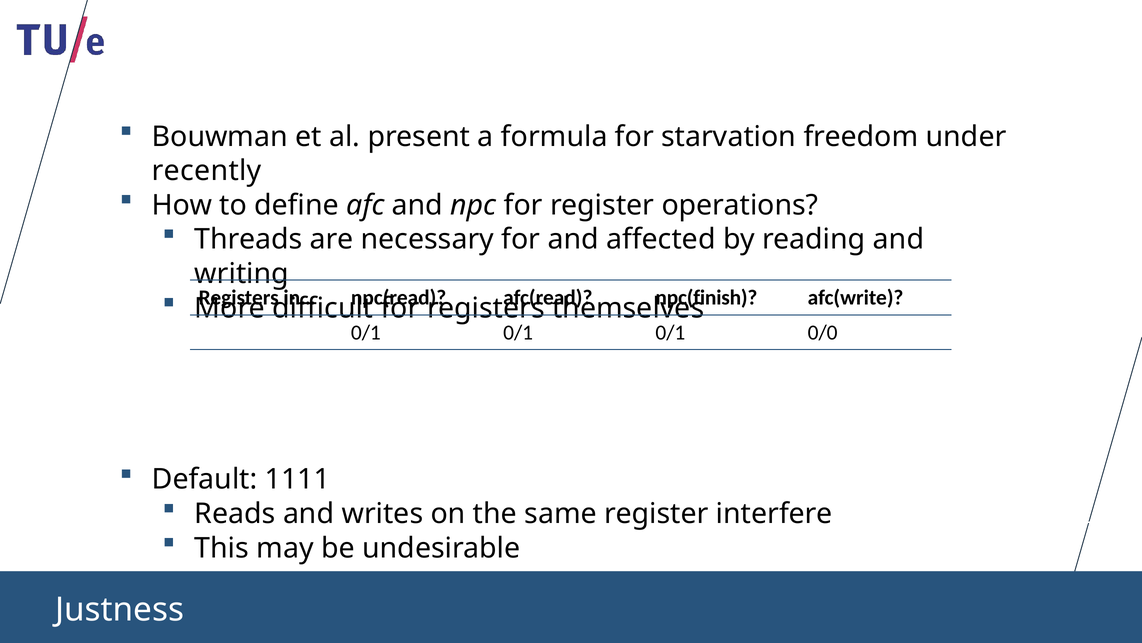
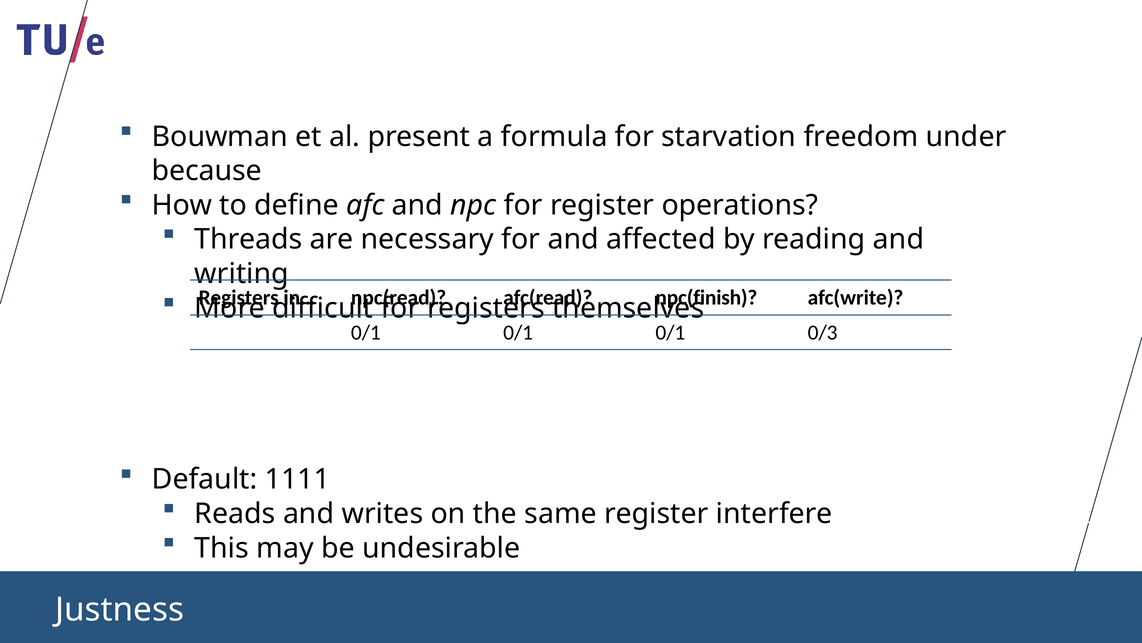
recently: recently -> because (207, 171)
0/0: 0/0 -> 0/3 (823, 332)
